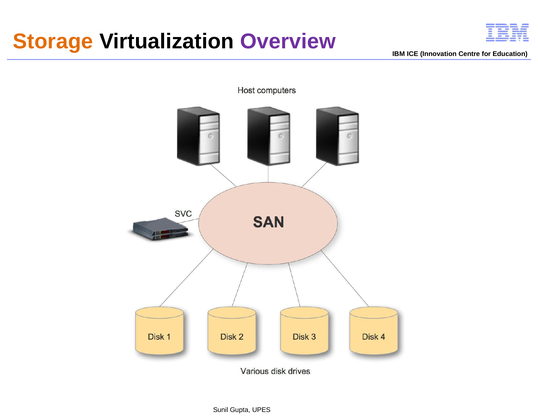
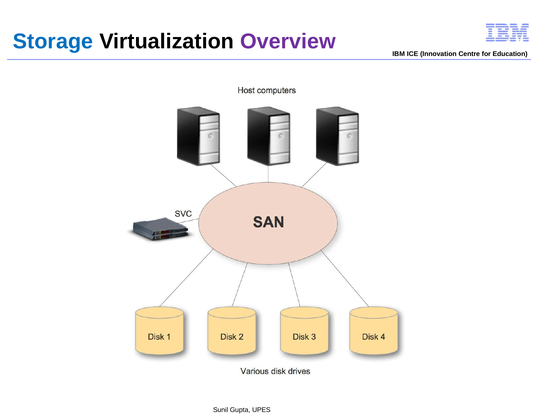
Storage colour: orange -> blue (53, 41)
